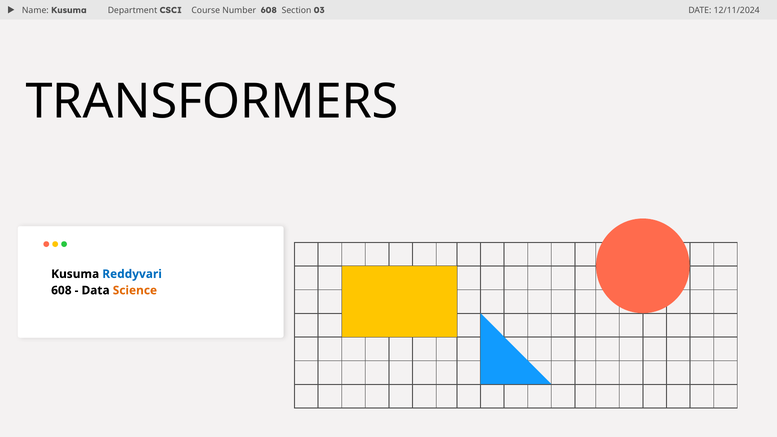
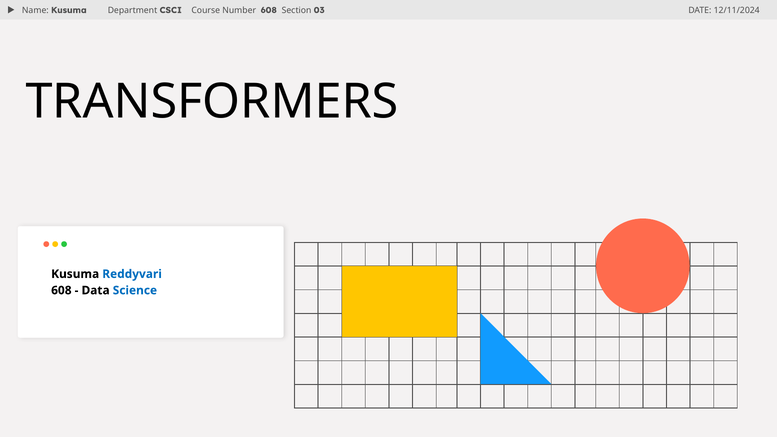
Science colour: orange -> blue (135, 290)
